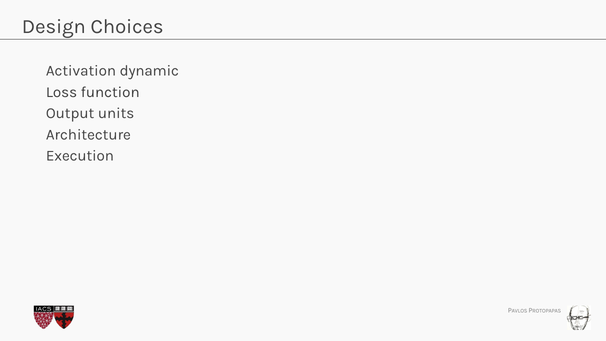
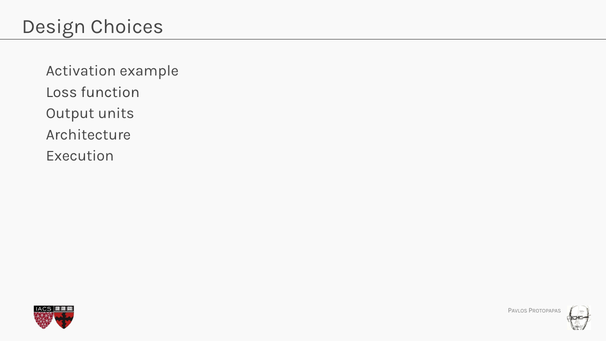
dynamic: dynamic -> example (149, 71)
